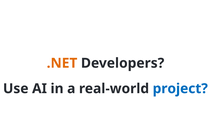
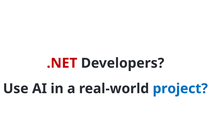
.NET colour: orange -> red (62, 63)
